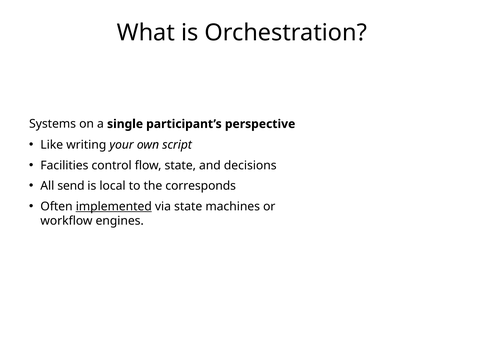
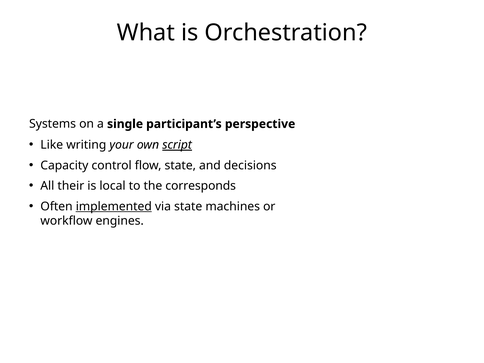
script underline: none -> present (177, 145)
Facilities: Facilities -> Capacity (64, 165)
send: send -> their (71, 186)
